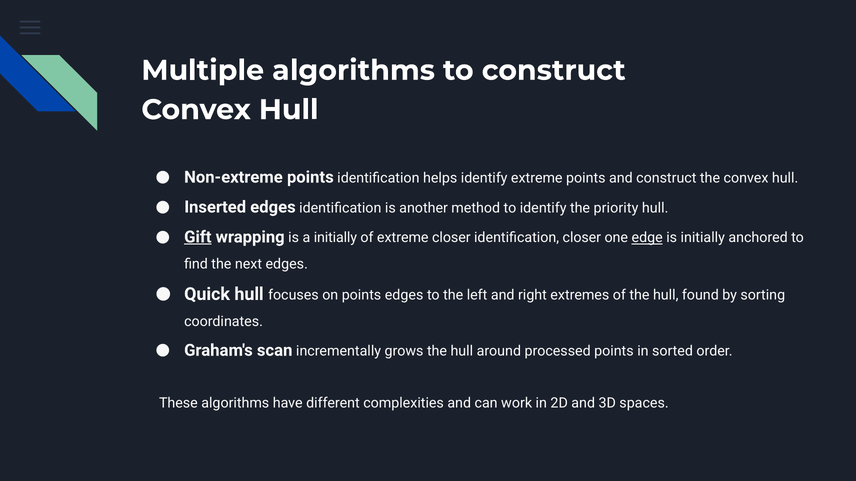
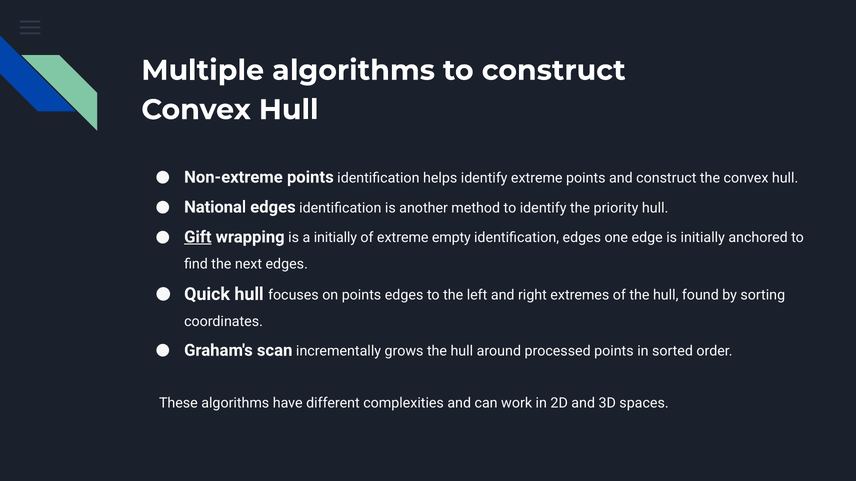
Inserted: Inserted -> National (215, 207)
extreme closer: closer -> empty (451, 238)
identification closer: closer -> edges (582, 238)
edge underline: present -> none (647, 238)
